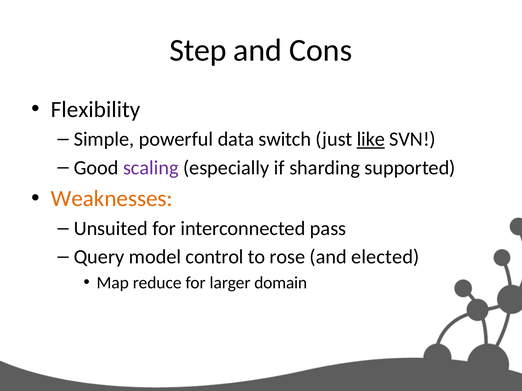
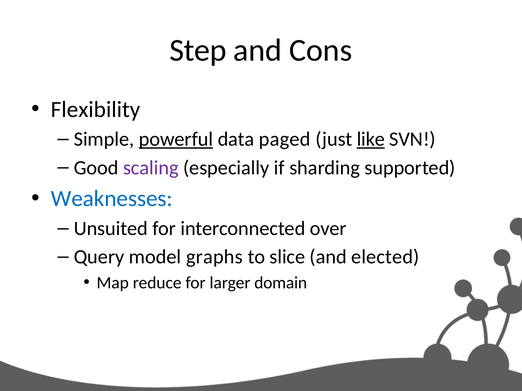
powerful underline: none -> present (176, 139)
switch: switch -> paged (285, 139)
Weaknesses colour: orange -> blue (112, 199)
pass: pass -> over (328, 229)
control: control -> graphs (214, 257)
rose: rose -> slice (287, 257)
